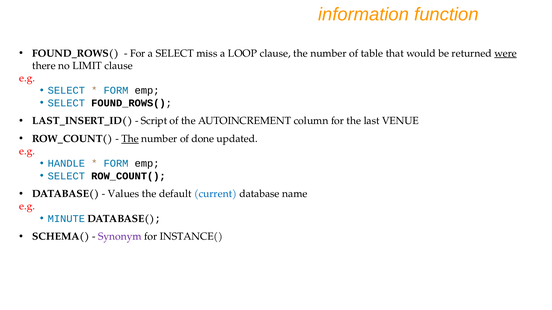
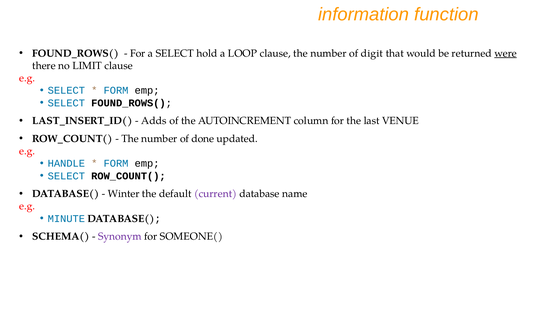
miss: miss -> hold (207, 53)
table: table -> digit (372, 53)
Script: Script -> Adds (154, 121)
The underline: present -> none (130, 139)
Values: Values -> Winter (124, 194)
current colour: blue -> purple (215, 194)
INSTANCE(: INSTANCE( -> SOMEONE( (191, 237)
